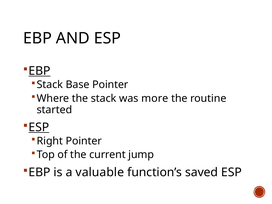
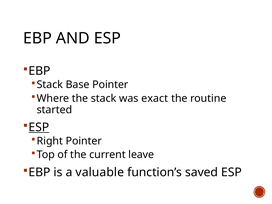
EBP underline: present -> none (40, 71)
more: more -> exact (155, 98)
jump: jump -> leave (141, 155)
